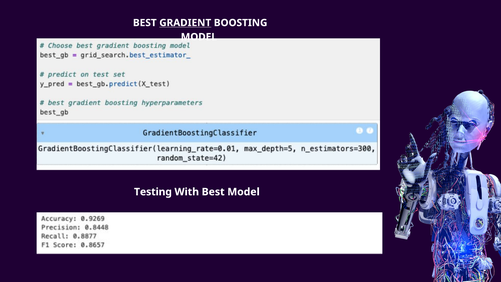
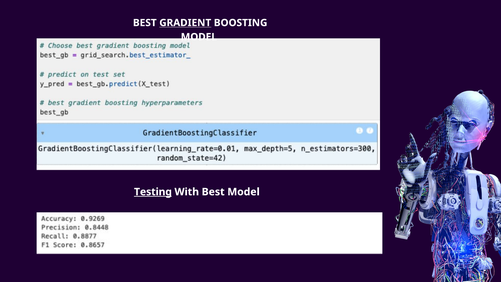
Testing underline: none -> present (153, 192)
